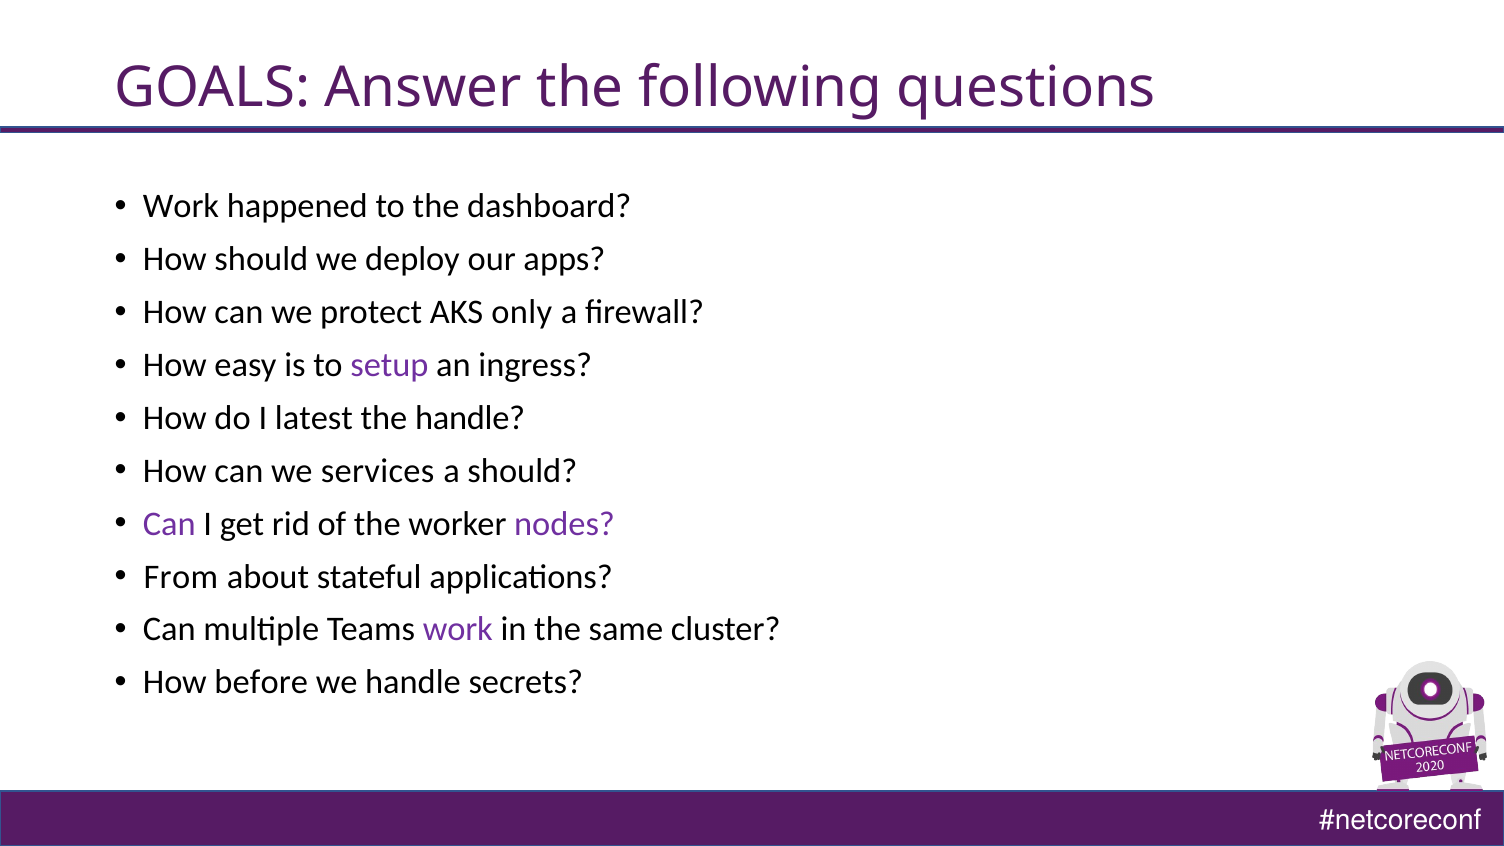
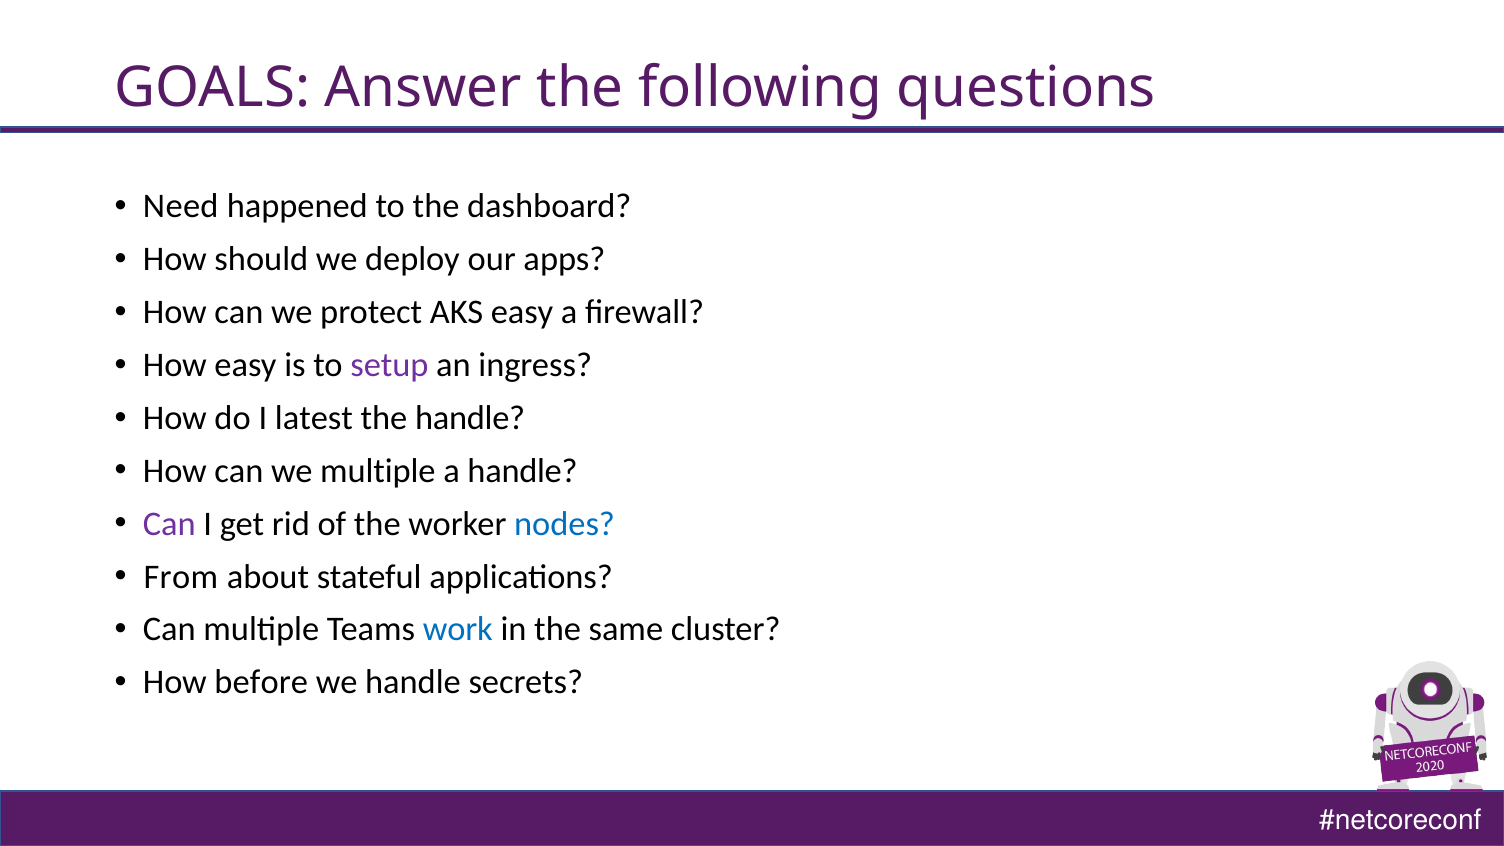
Work: Work -> Need (181, 206)
AKS only: only -> easy (522, 312)
we services: services -> multiple (378, 471)
a should: should -> handle (523, 471)
nodes colour: purple -> blue (565, 524)
work colour: purple -> blue (458, 630)
